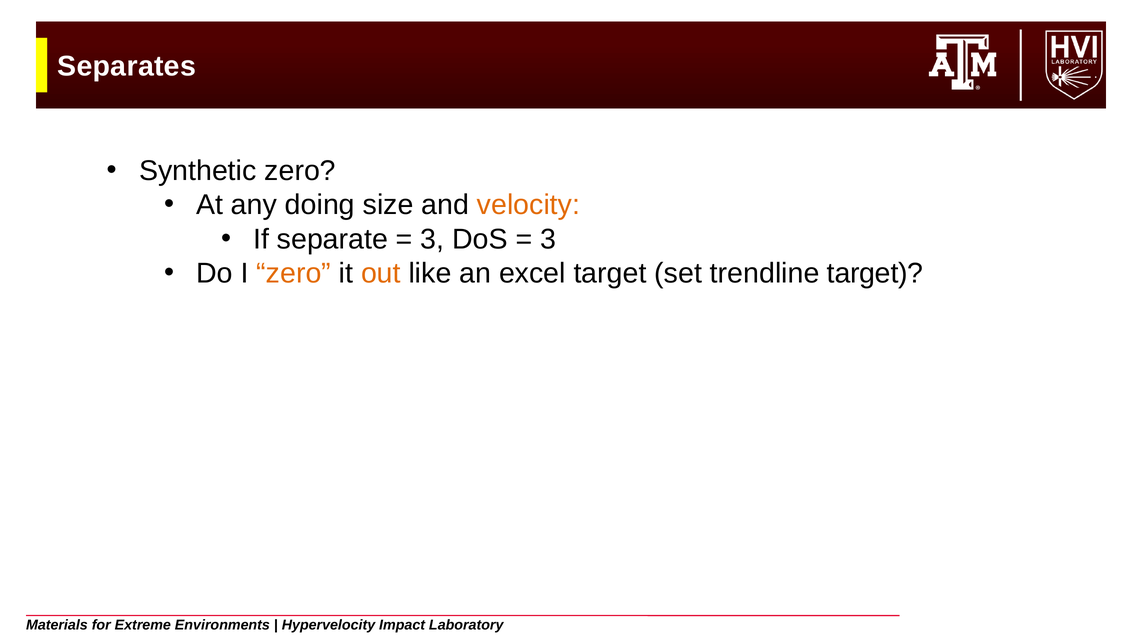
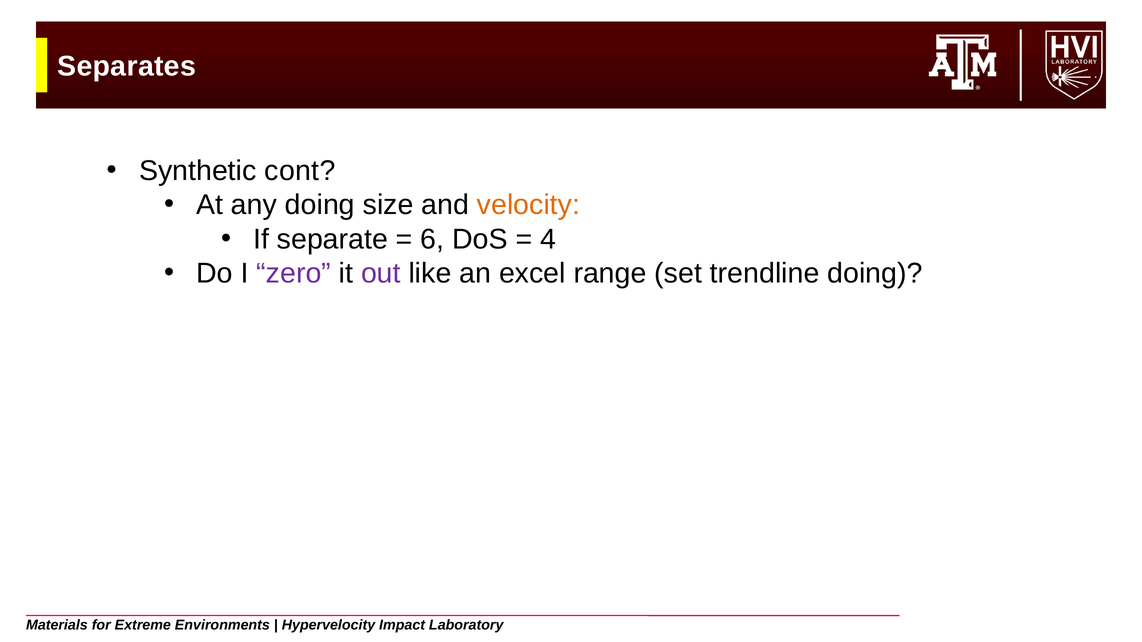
Synthetic zero: zero -> cont (300, 171)
3: 3 -> 6 (432, 239)
3: 3 -> 4 (548, 239)
zero colour: orange -> purple (294, 274)
out colour: orange -> purple (381, 274)
excel target: target -> range (610, 274)
trendline target: target -> doing (875, 274)
